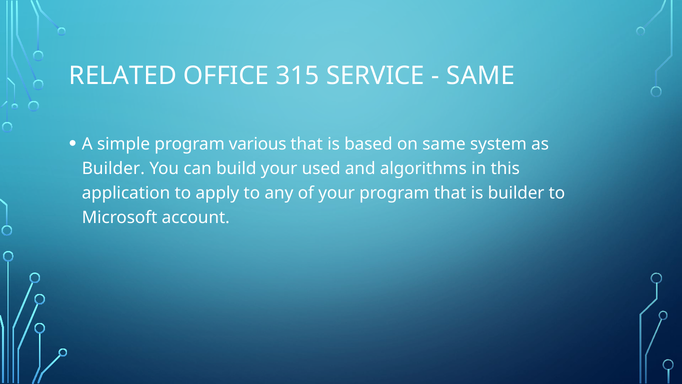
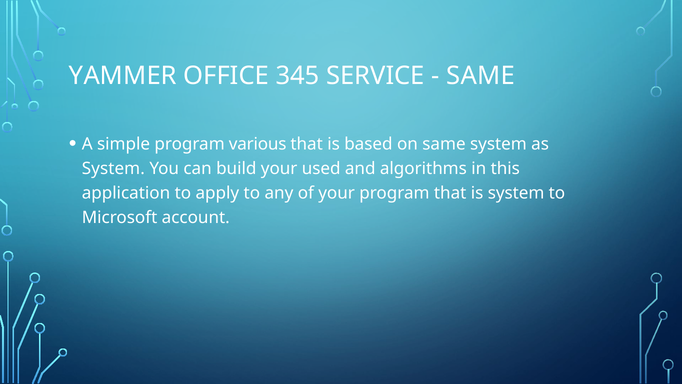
RELATED: RELATED -> YAMMER (123, 76)
315: 315 -> 345 (298, 76)
Builder: Builder -> System (113, 168)
is builder: builder -> system (516, 193)
